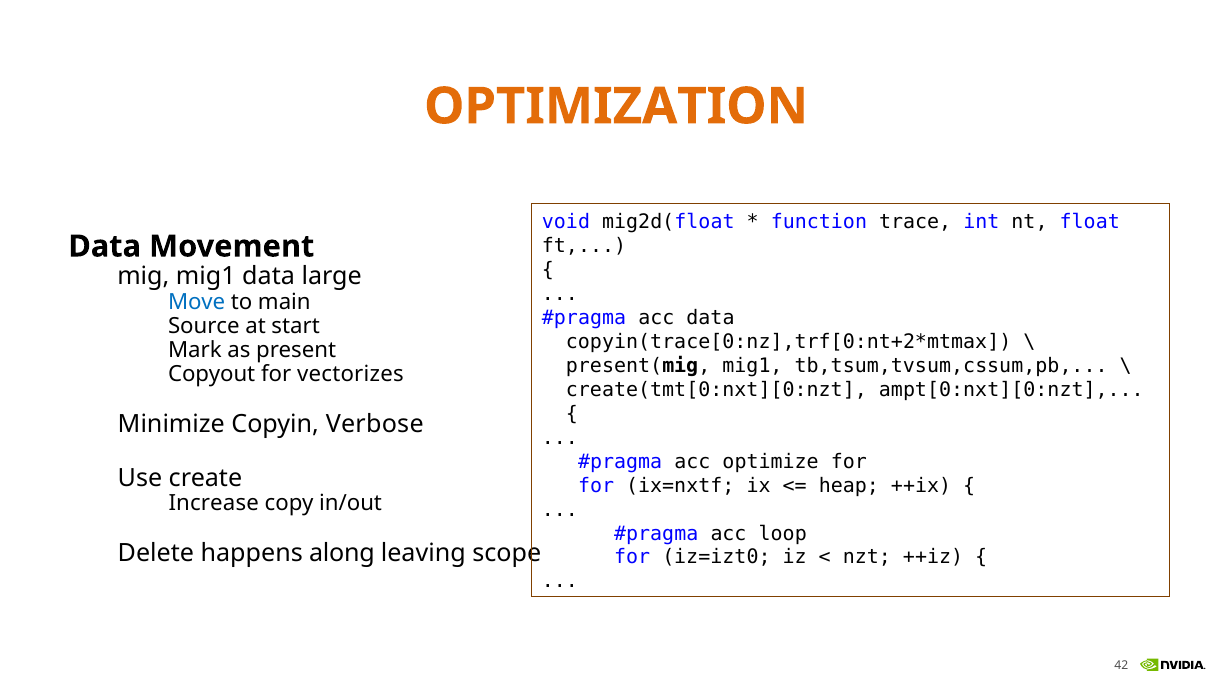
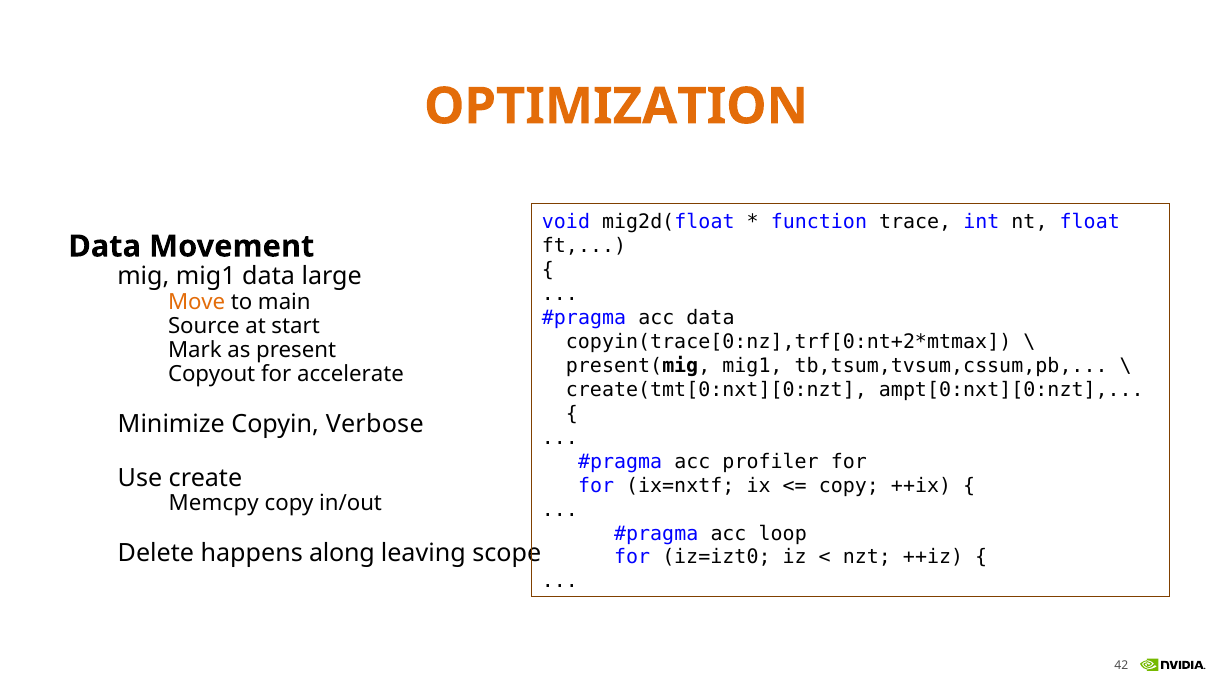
Move colour: blue -> orange (197, 302)
vectorizes: vectorizes -> accelerate (351, 374)
optimize: optimize -> profiler (771, 462)
heap: heap -> copy (849, 485)
Increase: Increase -> Memcpy (214, 504)
